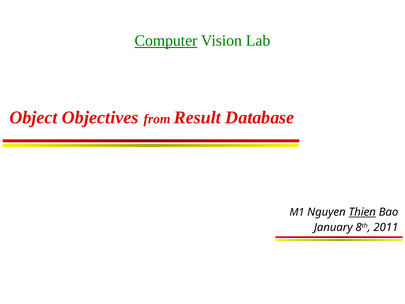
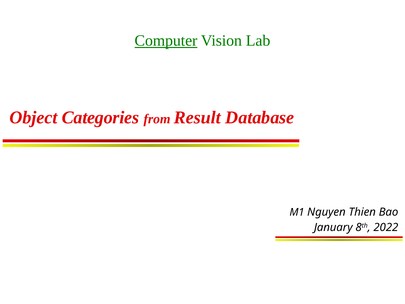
Objectives: Objectives -> Categories (100, 117)
Thien underline: present -> none (362, 212)
2011: 2011 -> 2022 (386, 227)
